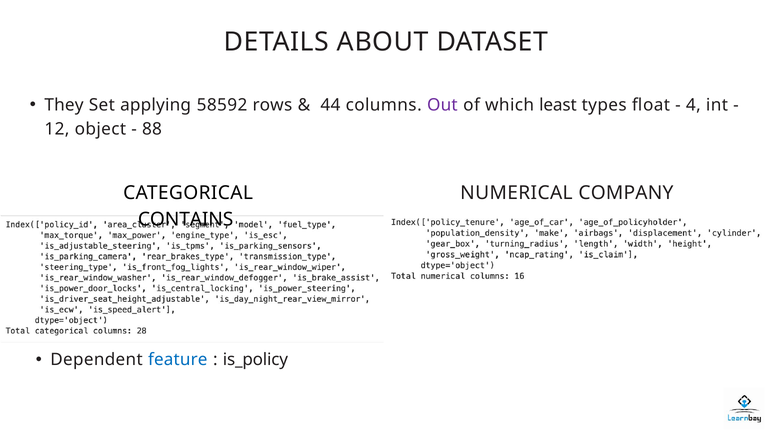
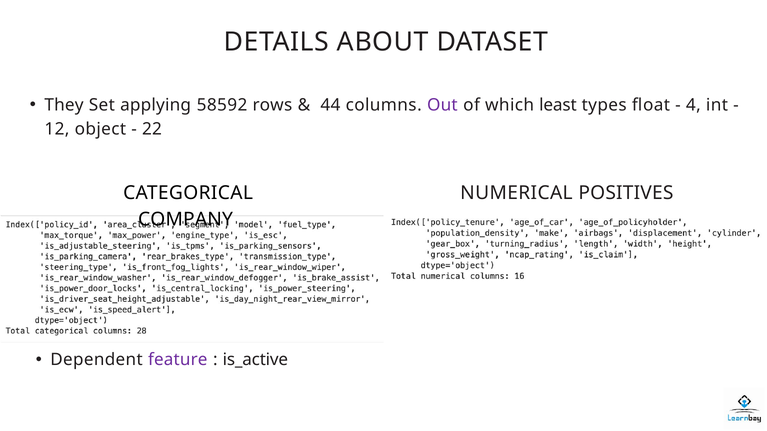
88: 88 -> 22 (152, 129)
COMPANY: COMPANY -> POSITIVES (626, 193)
CONTAINS: CONTAINS -> COMPANY (186, 219)
feature colour: blue -> purple (178, 360)
is_policy: is_policy -> is_active (255, 360)
